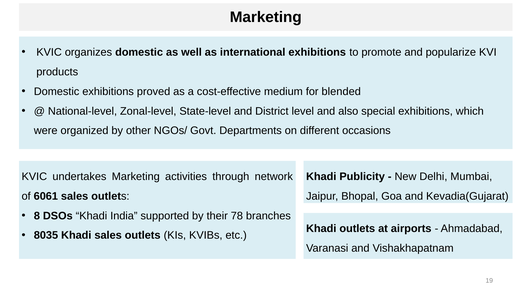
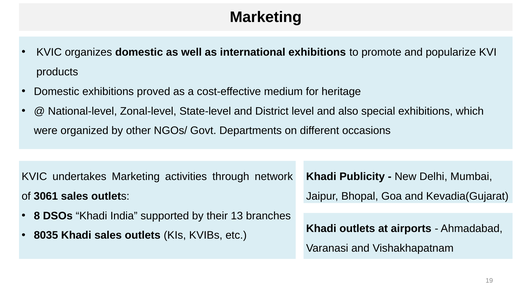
blended: blended -> heritage (341, 92)
6061: 6061 -> 3061 (46, 196)
78: 78 -> 13 (237, 216)
